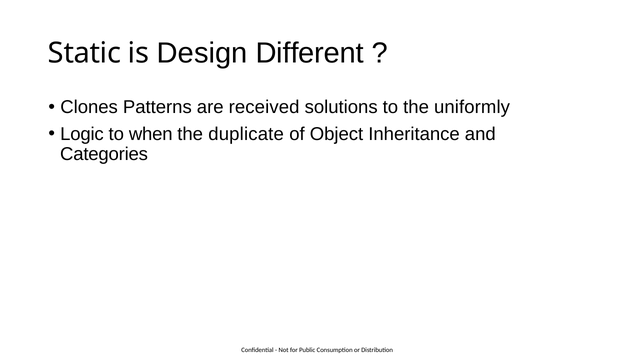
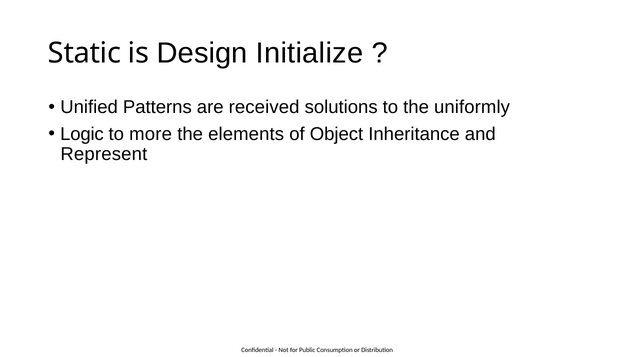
Different: Different -> Initialize (310, 53)
Clones: Clones -> Unified (89, 107)
when: when -> more (151, 134)
duplicate: duplicate -> elements (246, 134)
Categories: Categories -> Represent (104, 154)
